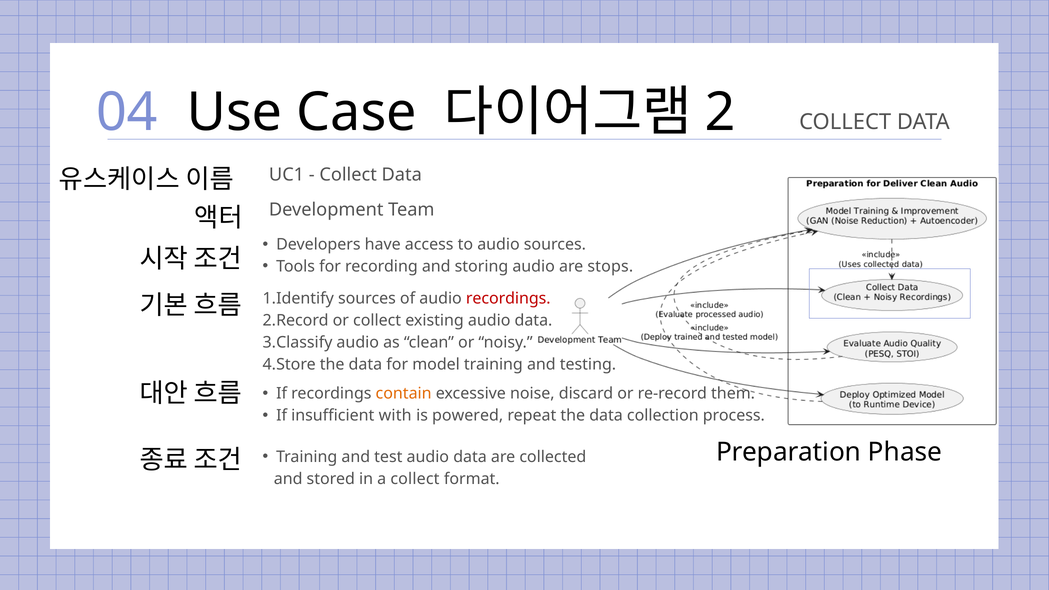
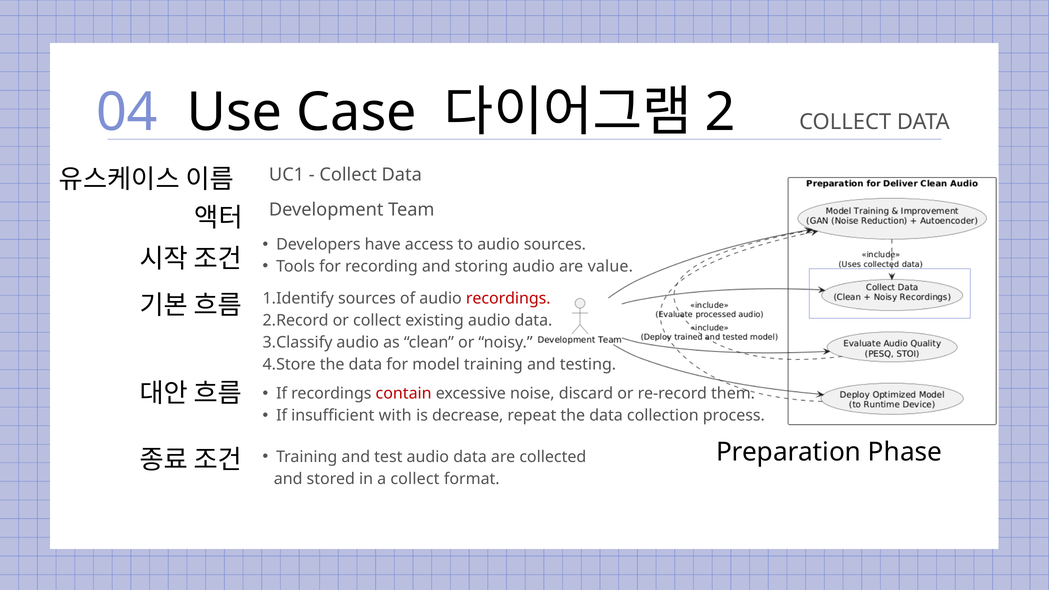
stops: stops -> value (610, 267)
contain colour: orange -> red (404, 394)
powered: powered -> decrease (468, 416)
